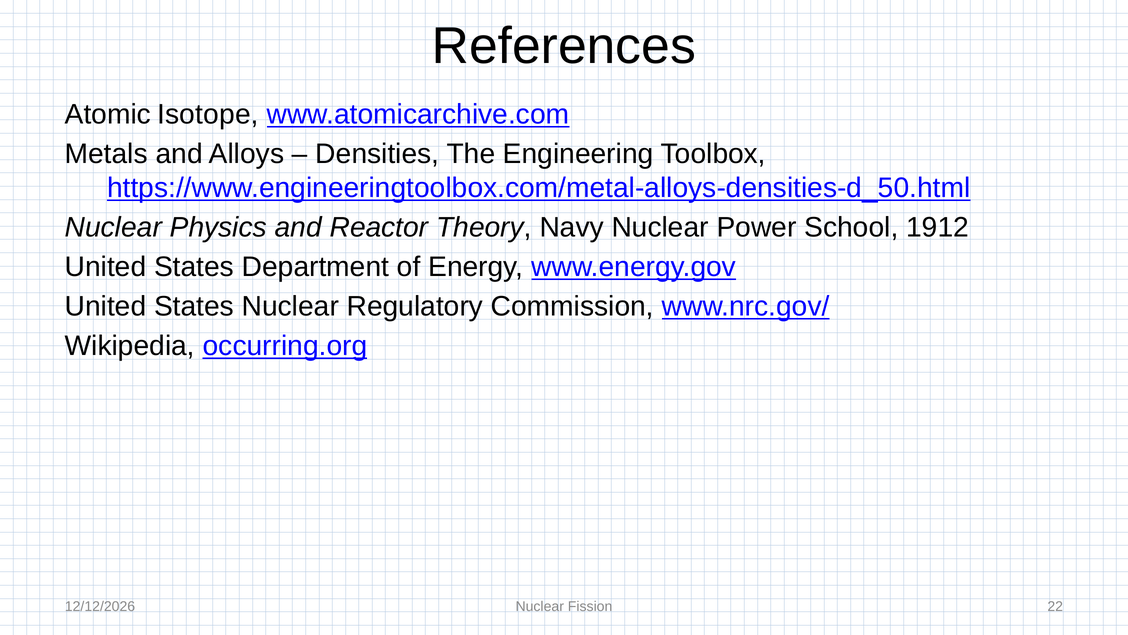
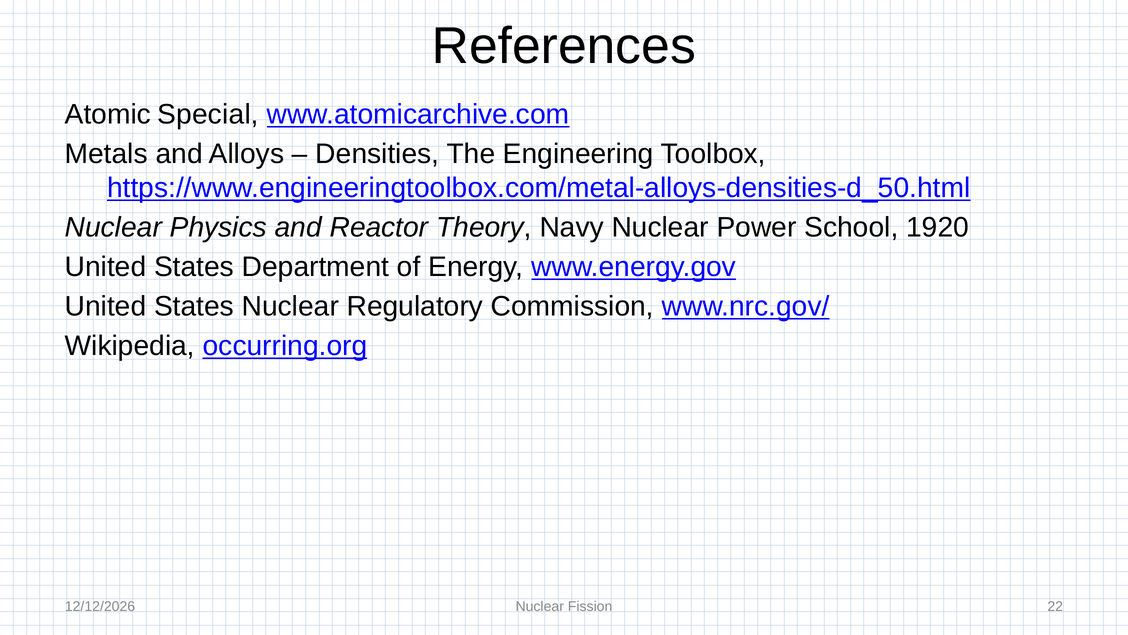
Isotope: Isotope -> Special (208, 114)
1912: 1912 -> 1920 (938, 227)
